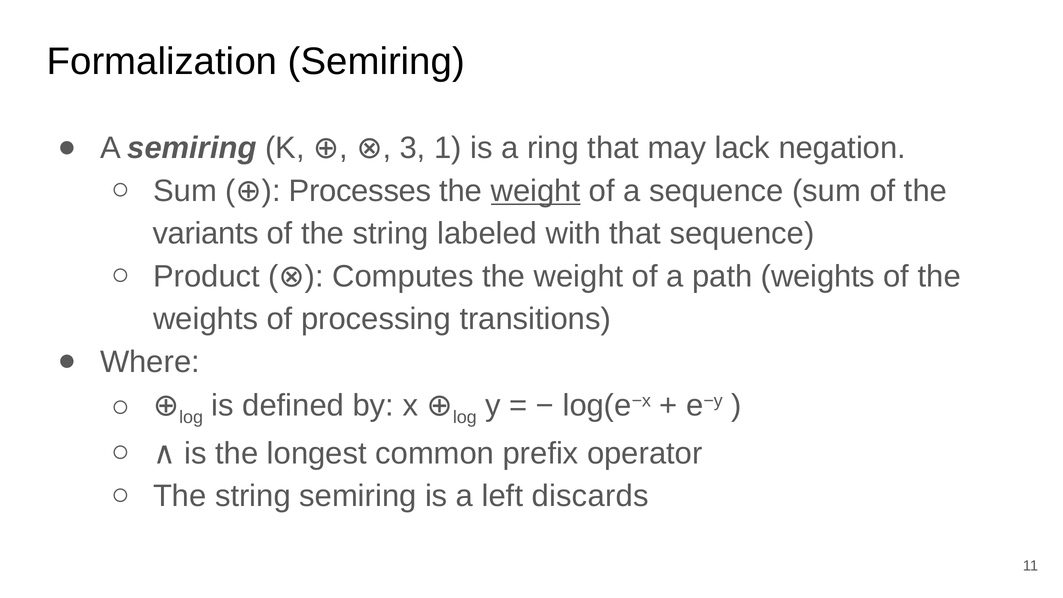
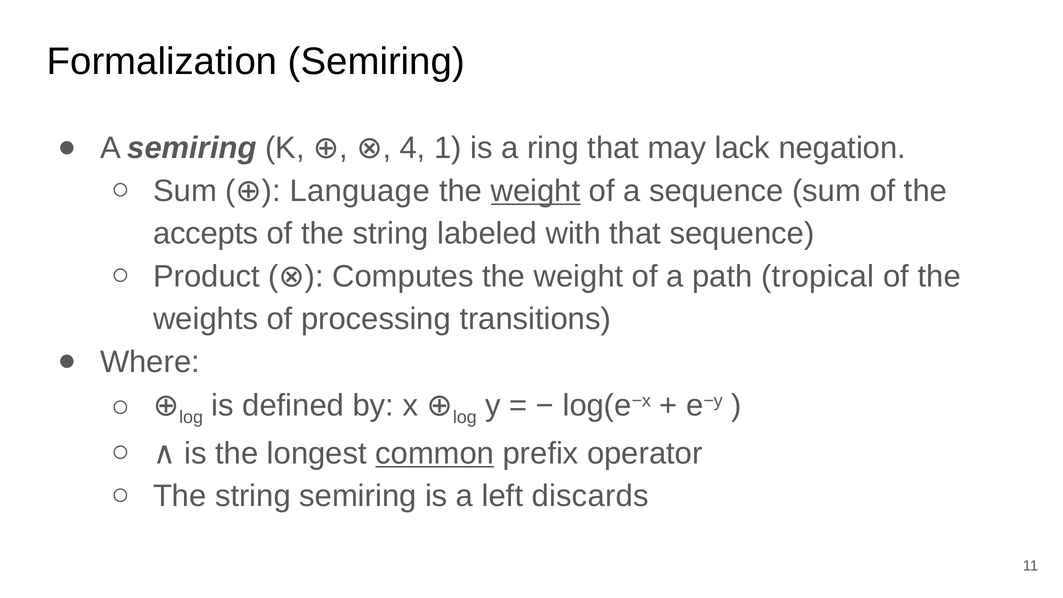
3: 3 -> 4 (413, 148)
Processes: Processes -> Language (360, 191)
variants: variants -> accepts (206, 234)
path weights: weights -> tropical (818, 276)
common underline: none -> present (435, 453)
